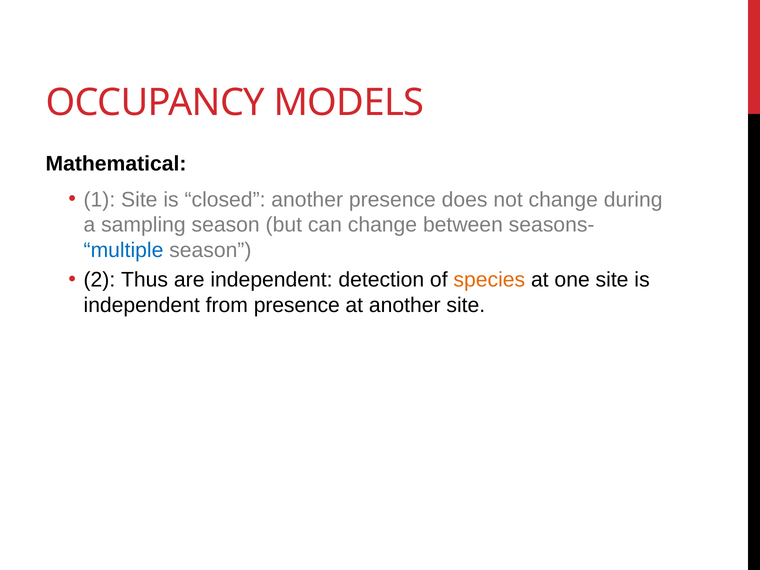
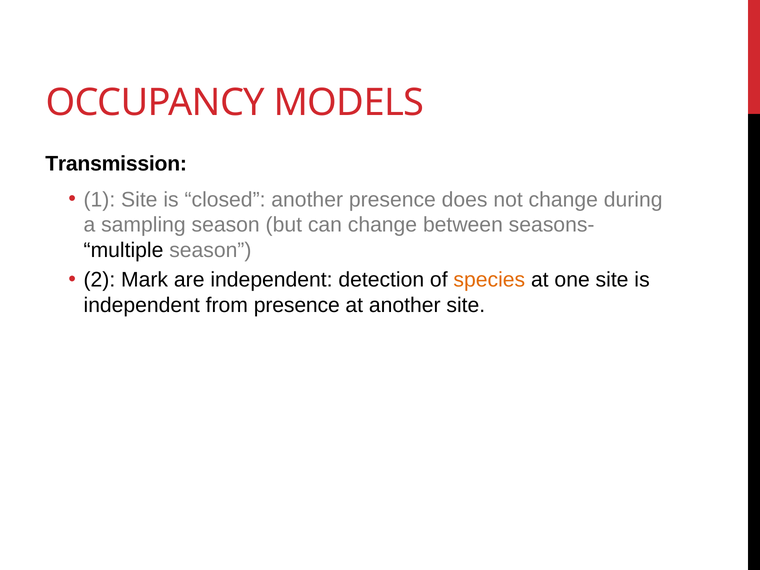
Mathematical: Mathematical -> Transmission (116, 164)
multiple colour: blue -> black (124, 250)
Thus: Thus -> Mark (145, 280)
